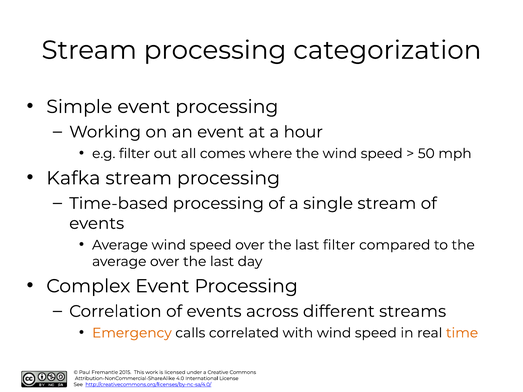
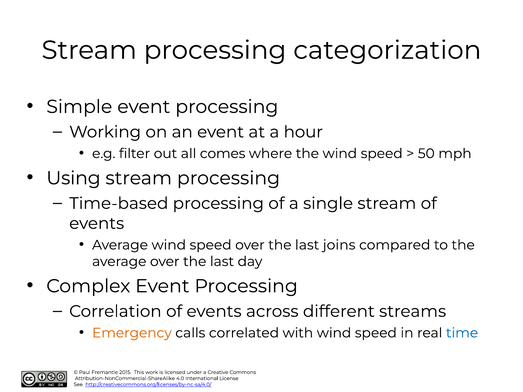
Kafka: Kafka -> Using (73, 178)
last filter: filter -> joins (339, 245)
time colour: orange -> blue (462, 333)
